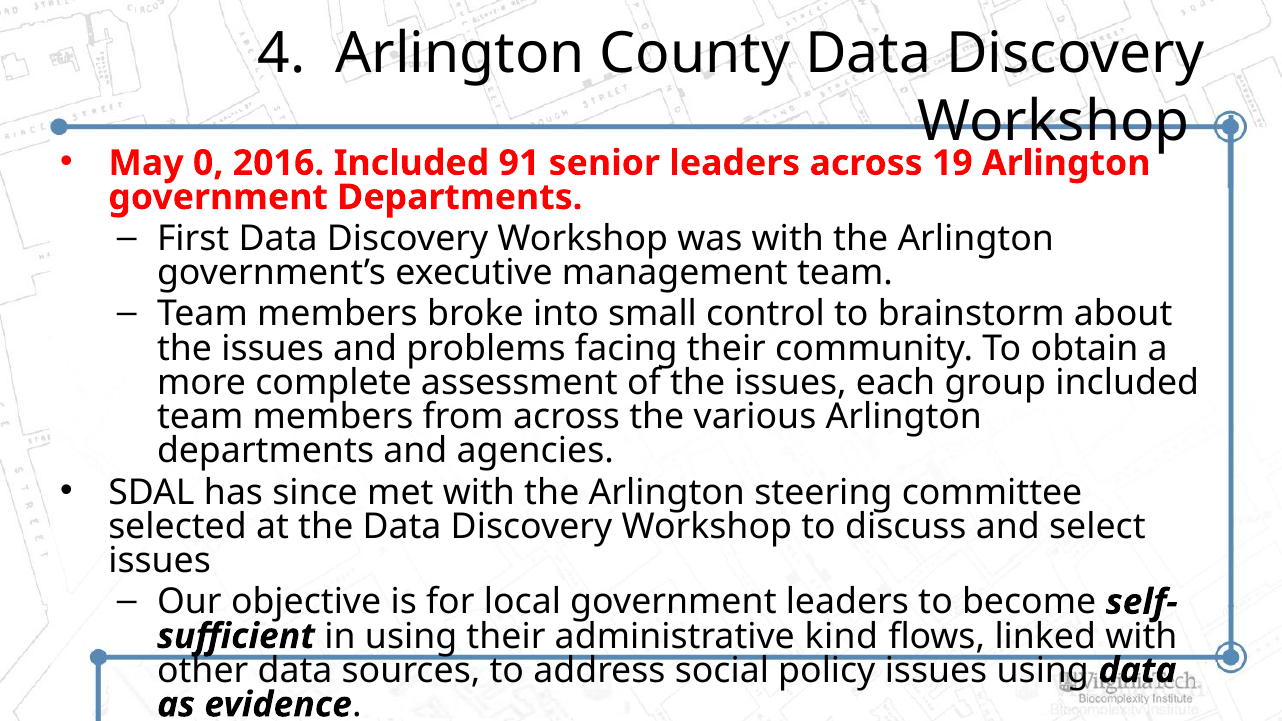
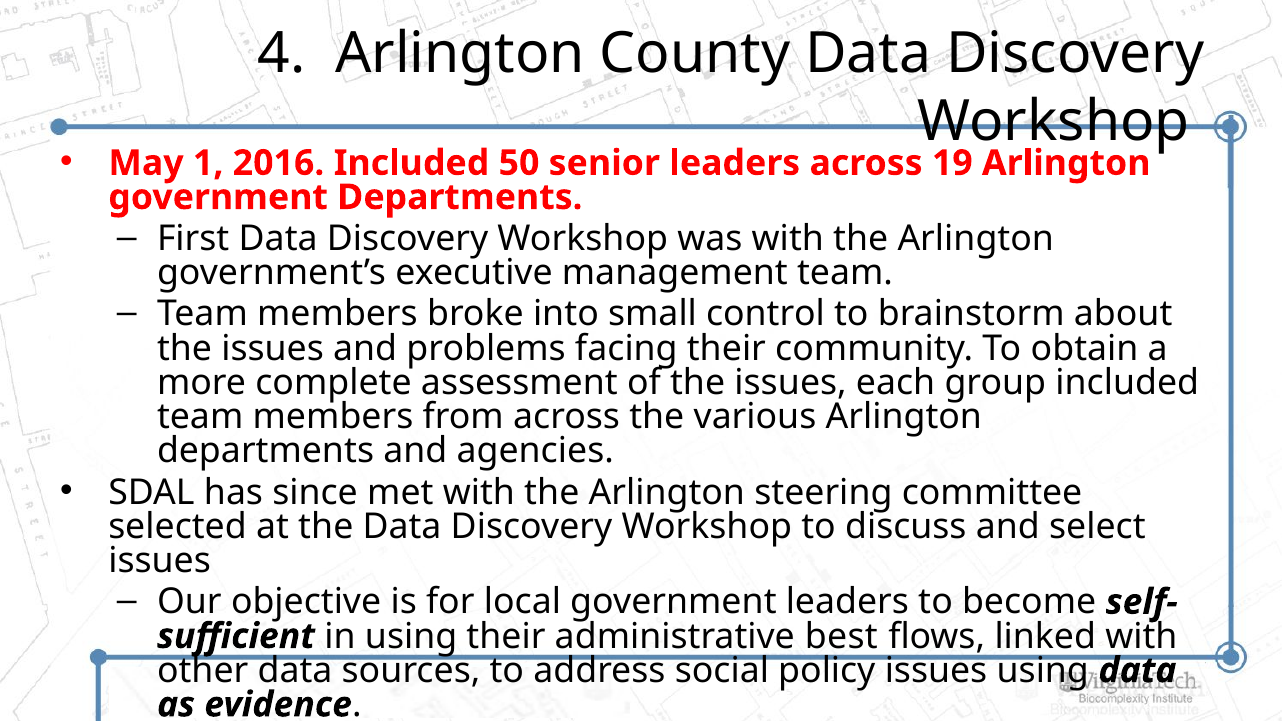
0: 0 -> 1 (208, 163)
91: 91 -> 50 (519, 163)
kind: kind -> best (841, 636)
